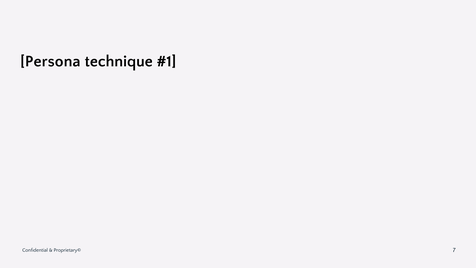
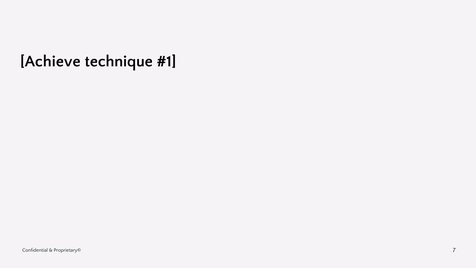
Persona: Persona -> Achieve (50, 61)
